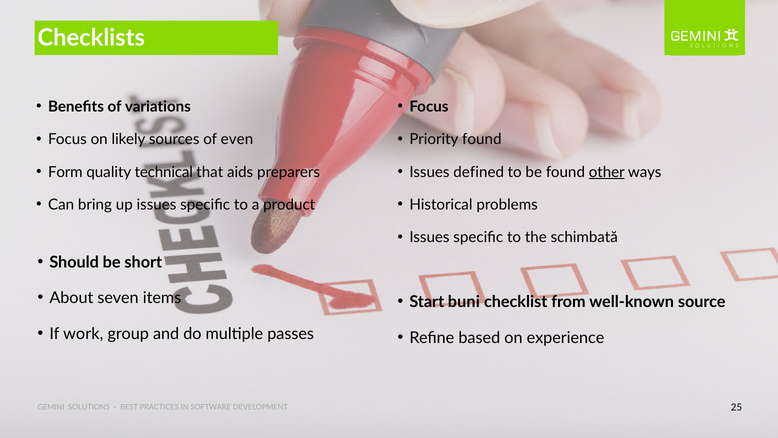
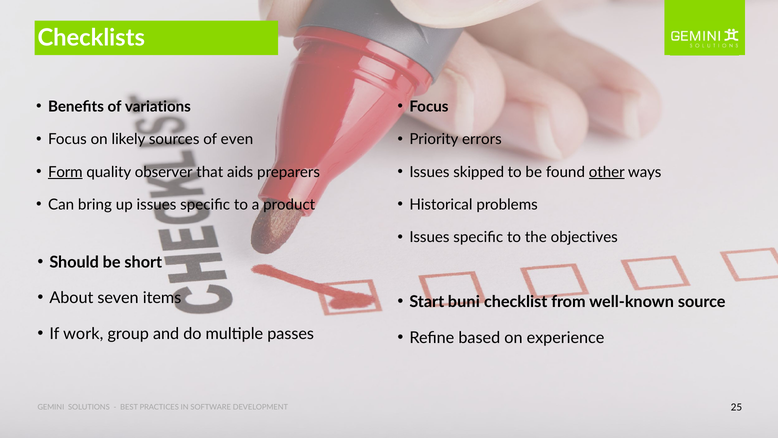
Priority found: found -> errors (482, 139)
Form underline: none -> present (65, 172)
technical: technical -> observer (164, 172)
defined: defined -> skipped (479, 172)
schimbată: schimbată -> objectives (584, 237)
